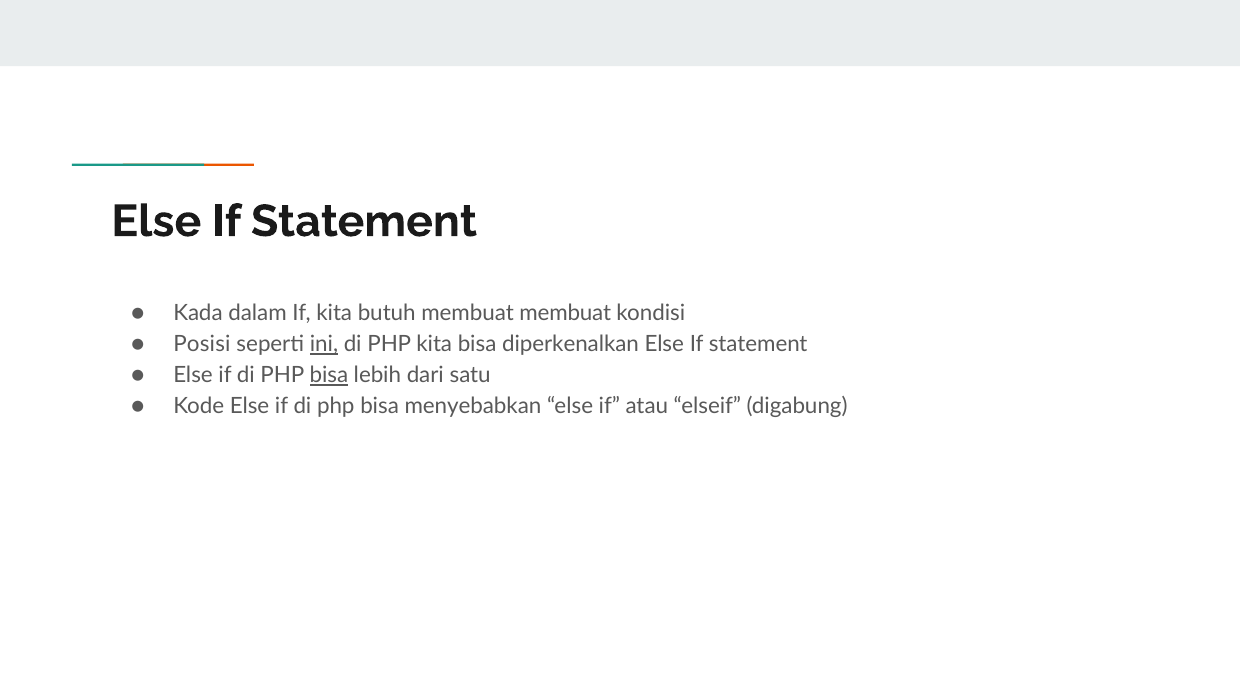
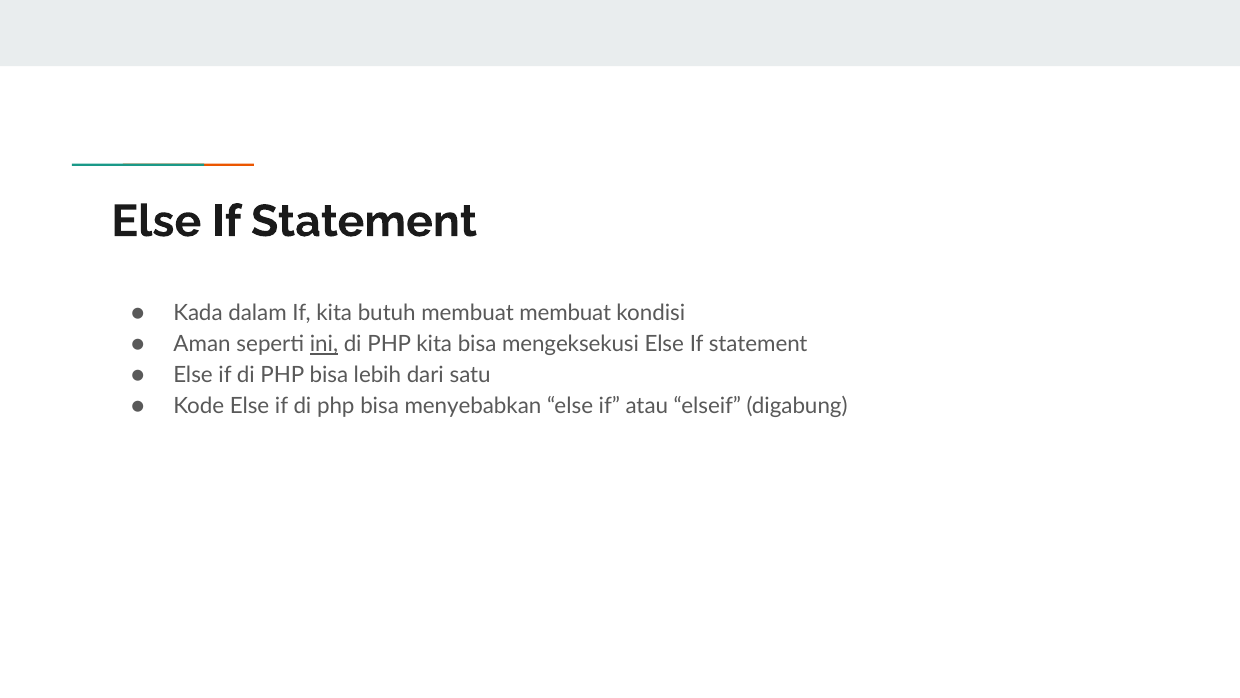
Posisi: Posisi -> Aman (202, 344)
diperkenalkan: diperkenalkan -> mengeksekusi (570, 344)
bisa underline: present -> none (329, 375)
